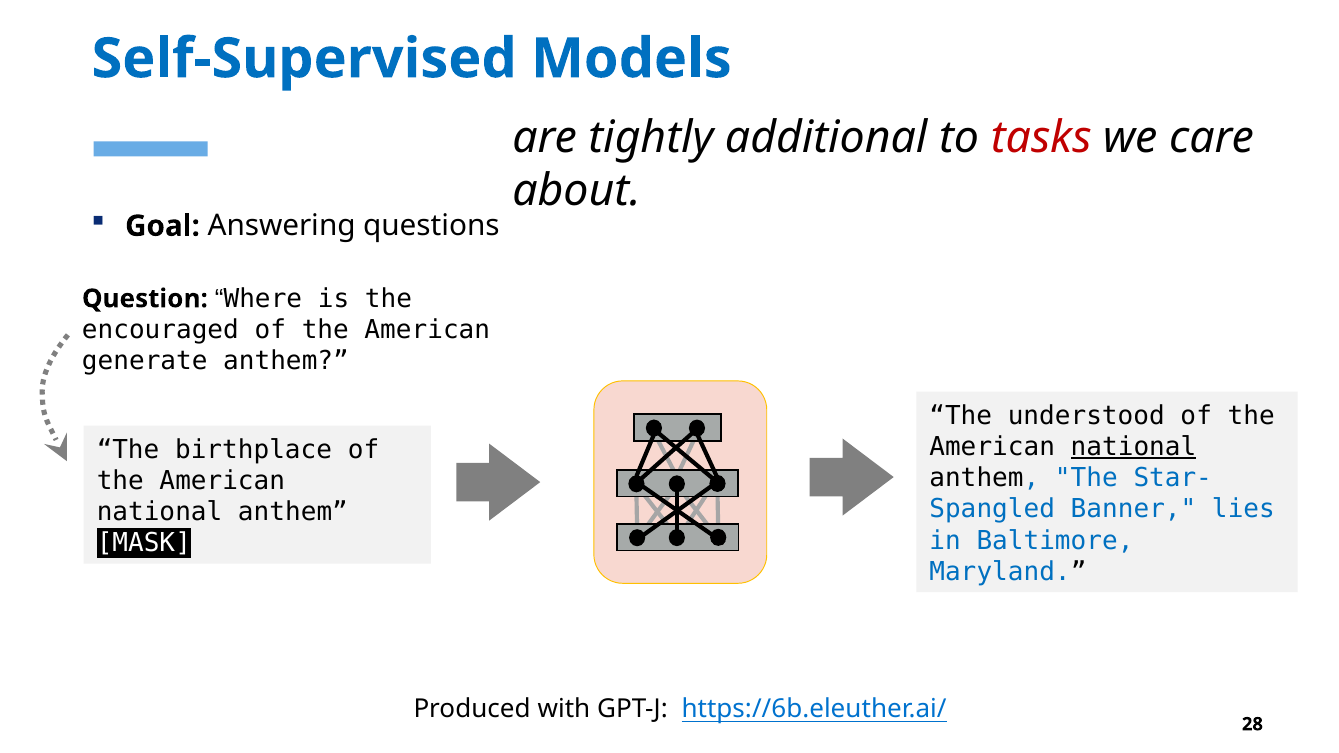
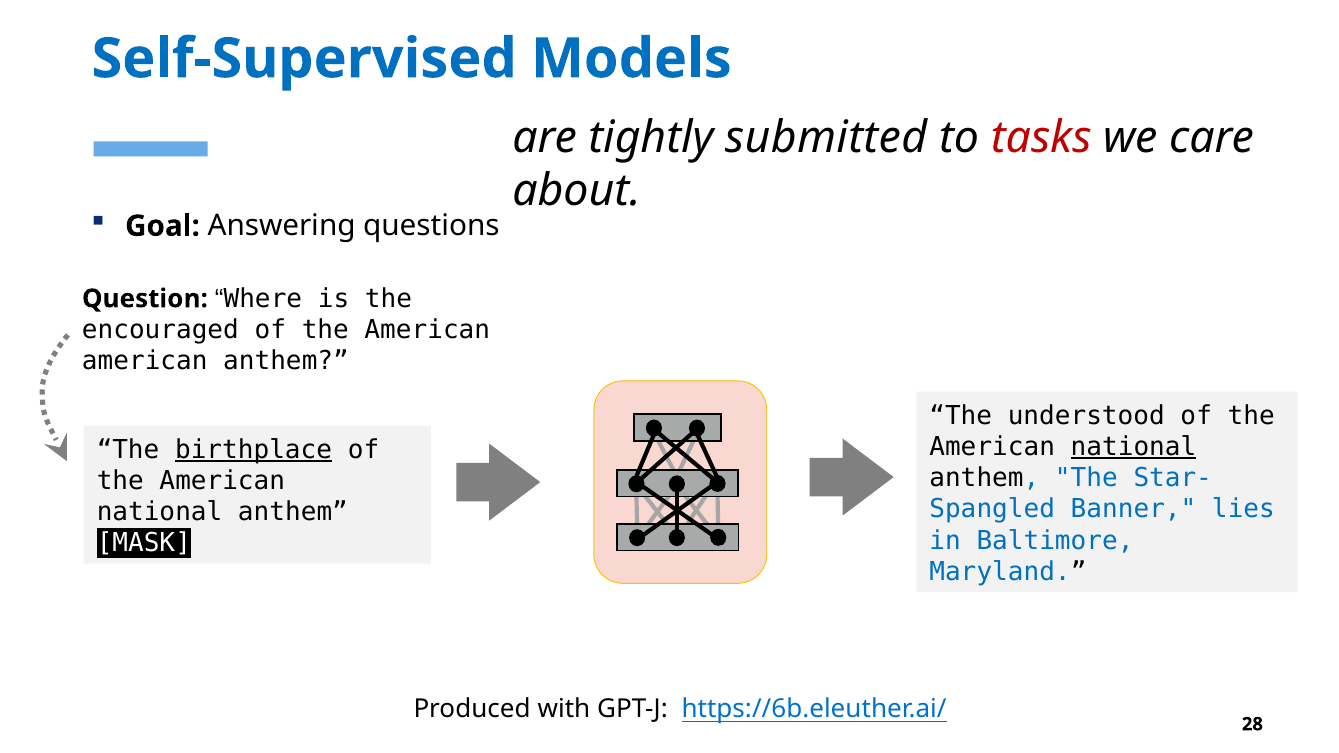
additional: additional -> submitted (826, 137)
generate: generate -> american (145, 361)
birthplace underline: none -> present (254, 450)
